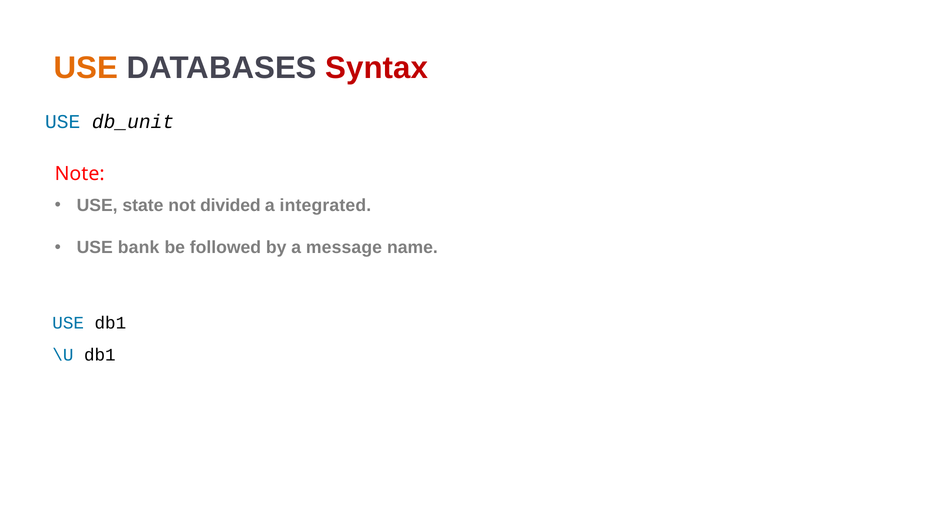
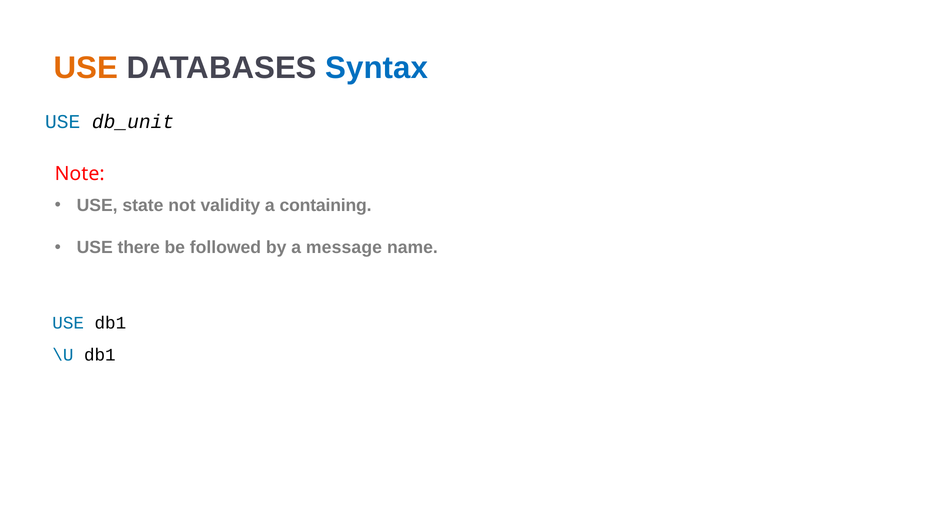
Syntax colour: red -> blue (377, 68)
divided: divided -> validity (230, 205)
integrated: integrated -> containing (326, 205)
bank: bank -> there (139, 247)
